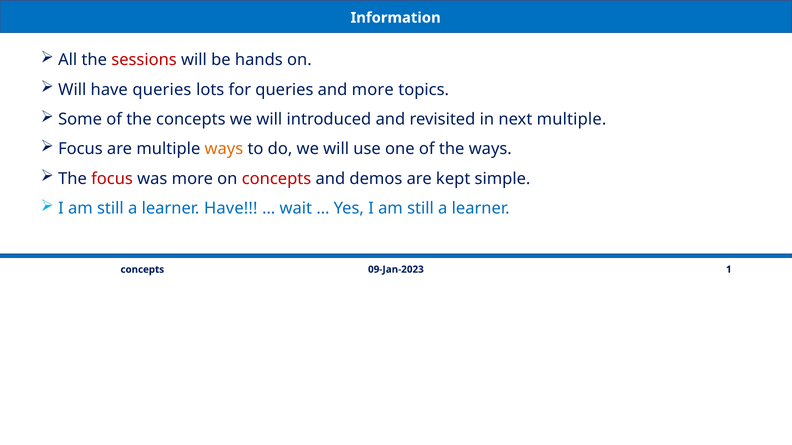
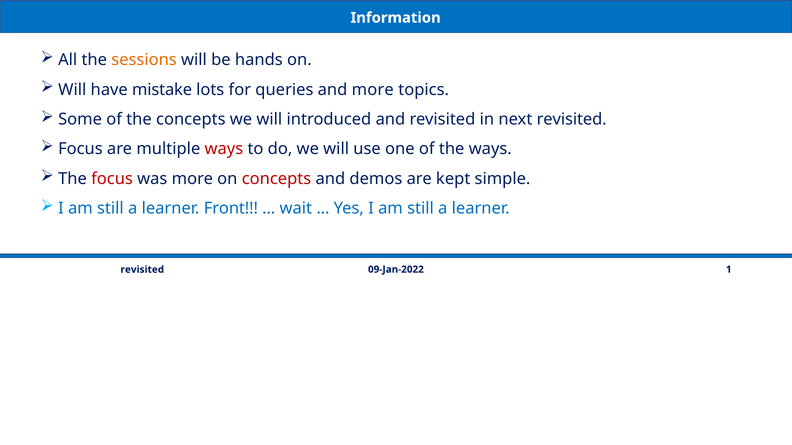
sessions colour: red -> orange (144, 60)
have queries: queries -> mistake (162, 90)
next multiple: multiple -> revisited (572, 120)
ways colour: orange -> red (224, 149)
learner Have: Have -> Front (231, 209)
09-Jan-2023: 09-Jan-2023 -> 09-Jan-2022 (396, 270)
concepts: concepts -> revisited (142, 270)
